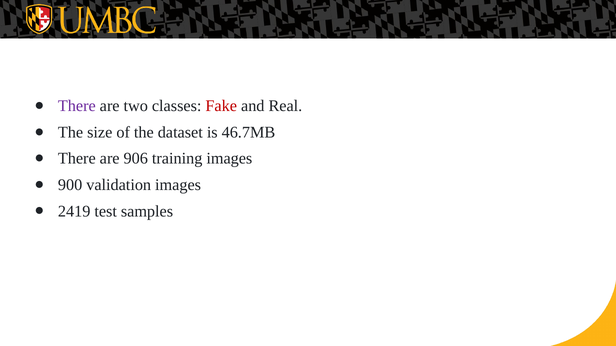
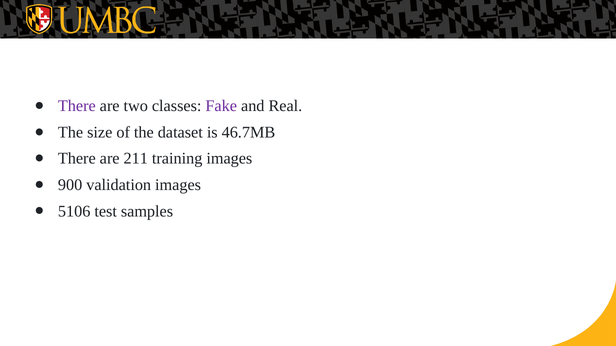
Fake colour: red -> purple (221, 106)
906: 906 -> 211 (136, 159)
2419: 2419 -> 5106 (74, 211)
